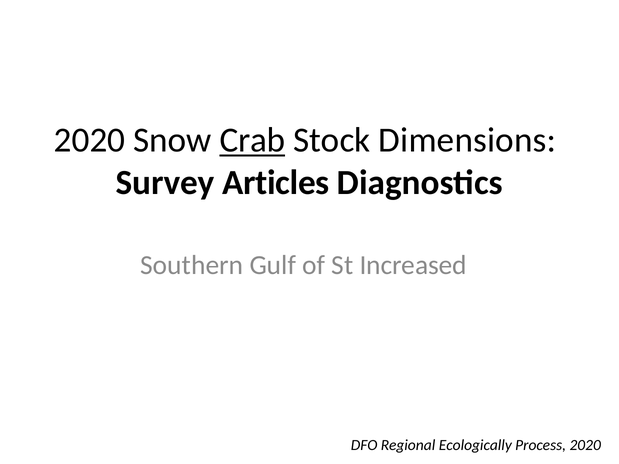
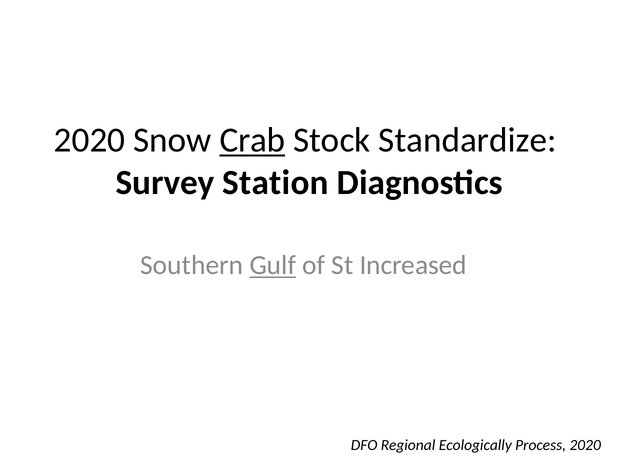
Dimensions: Dimensions -> Standardize (467, 140)
Articles: Articles -> Station (276, 183)
Gulf underline: none -> present (273, 265)
